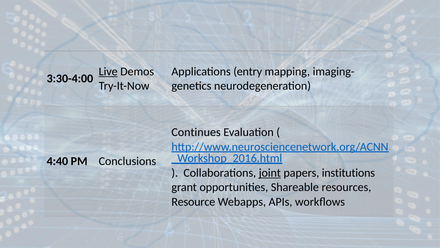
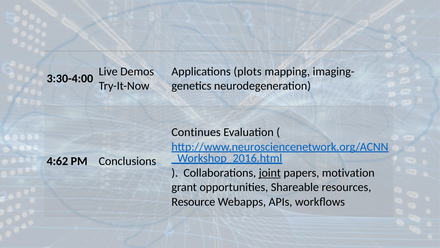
Live underline: present -> none (108, 71)
entry: entry -> plots (248, 71)
4:40: 4:40 -> 4:62 (57, 161)
institutions: institutions -> motivation (348, 172)
